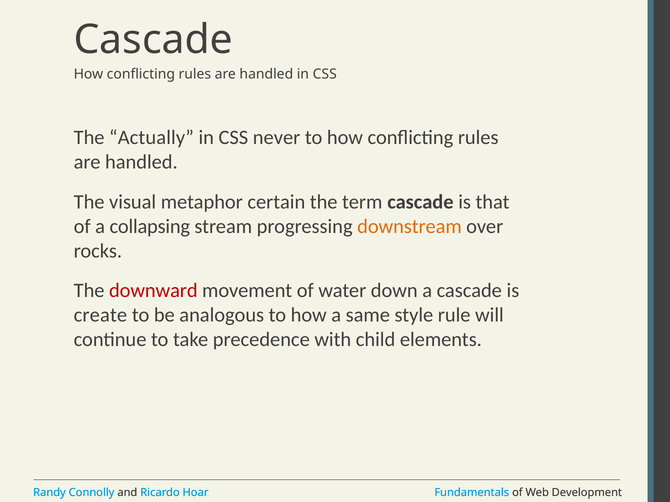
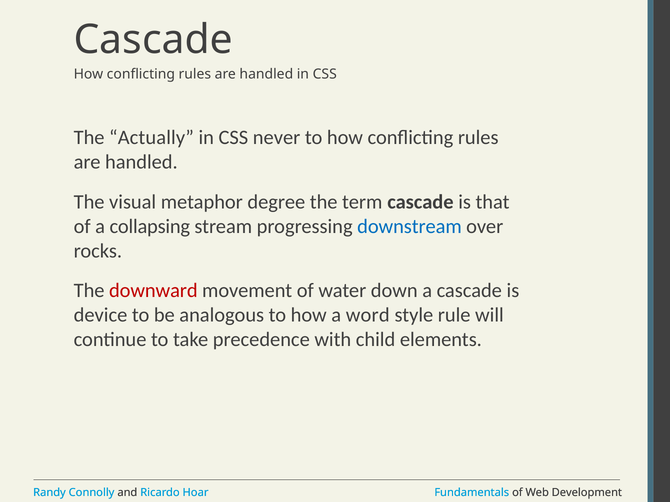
certain: certain -> degree (276, 202)
downstream colour: orange -> blue (409, 227)
create: create -> device (101, 316)
same: same -> word (368, 316)
